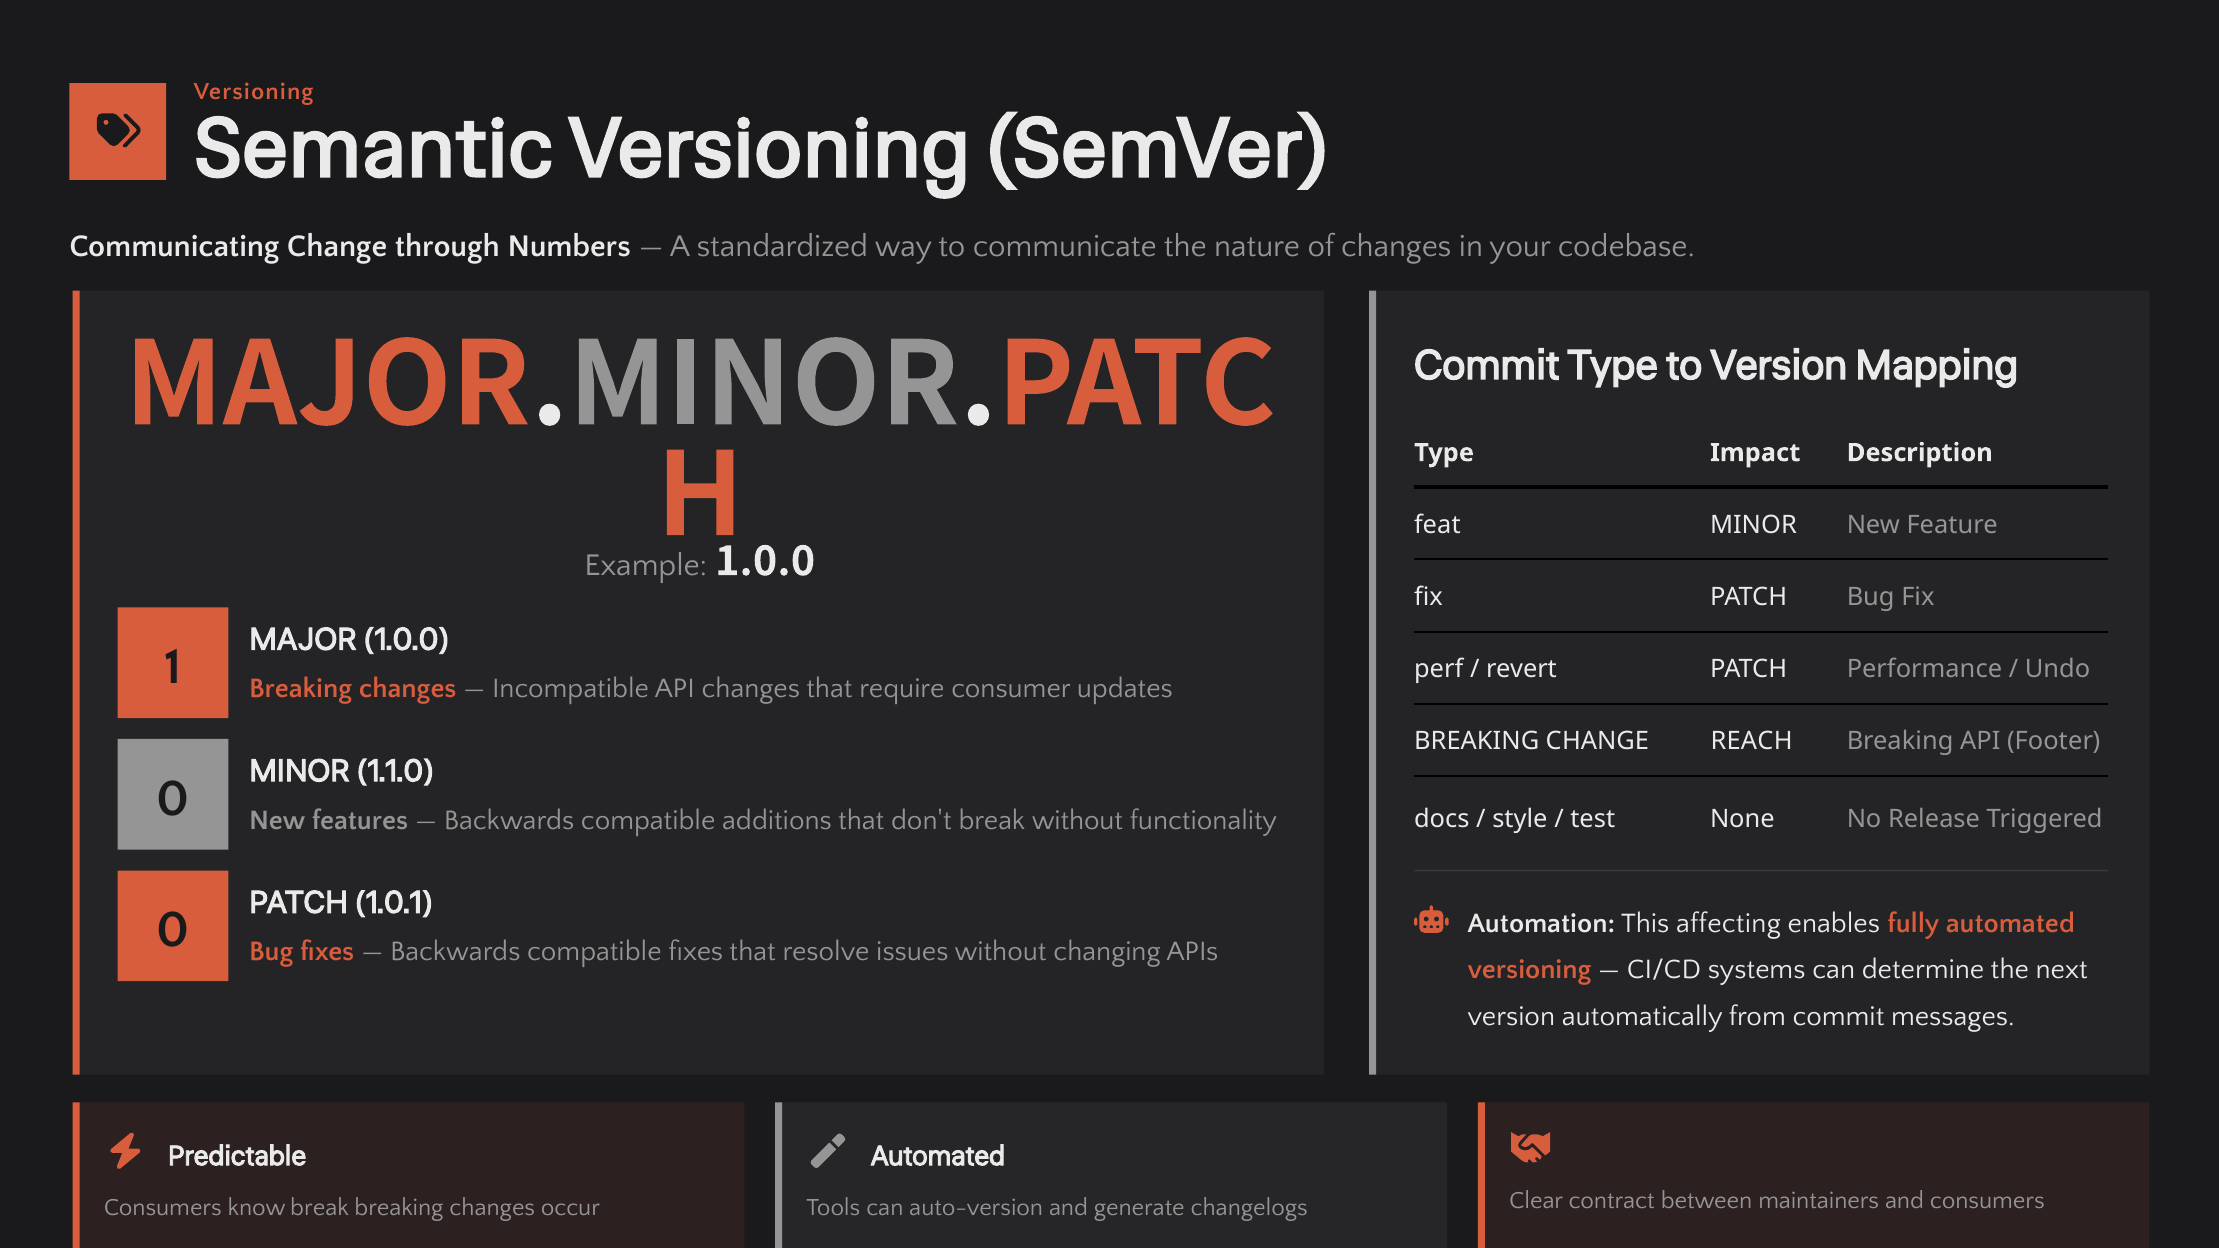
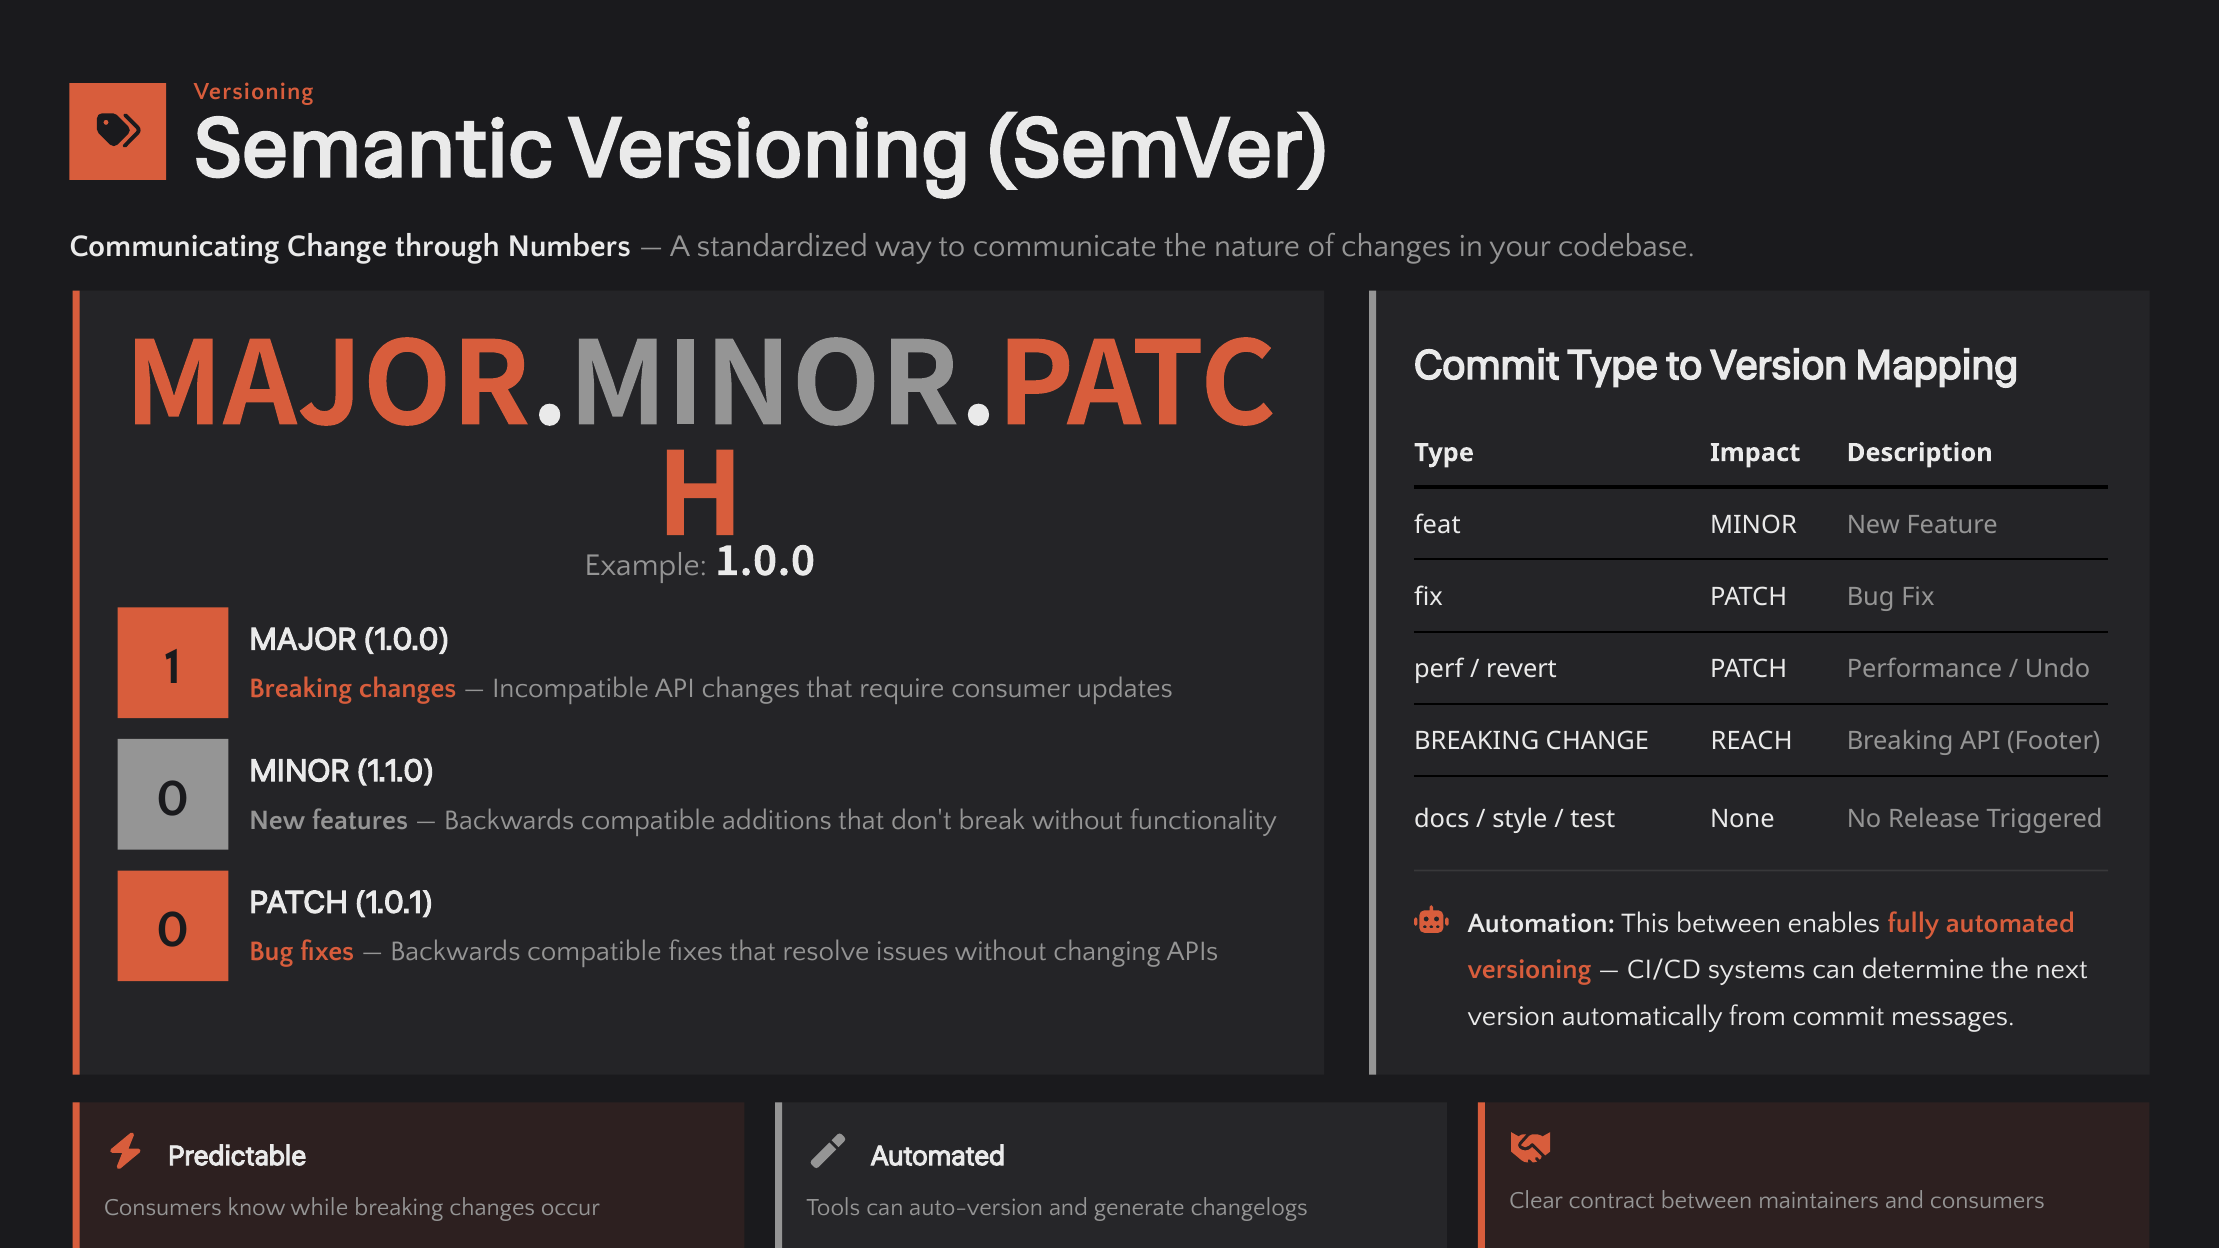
This affecting: affecting -> between (1729, 923)
know break: break -> while (319, 1207)
